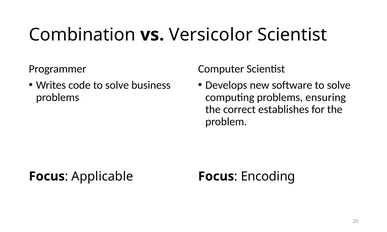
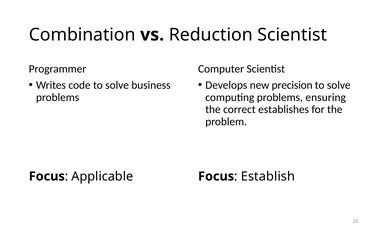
Versicolor: Versicolor -> Reduction (211, 35)
software: software -> precision (292, 85)
Encoding: Encoding -> Establish (268, 176)
